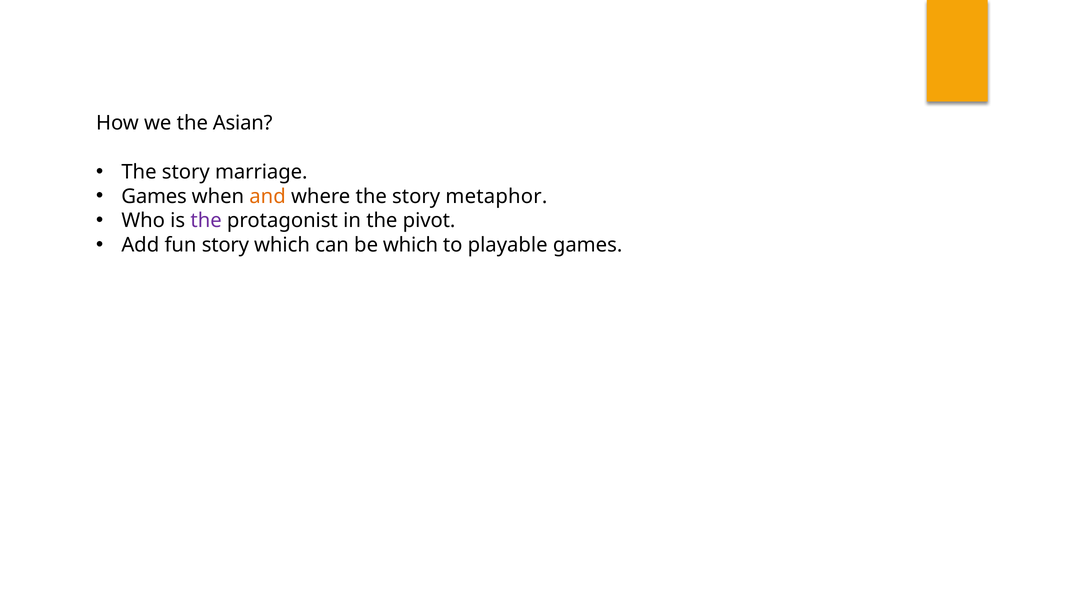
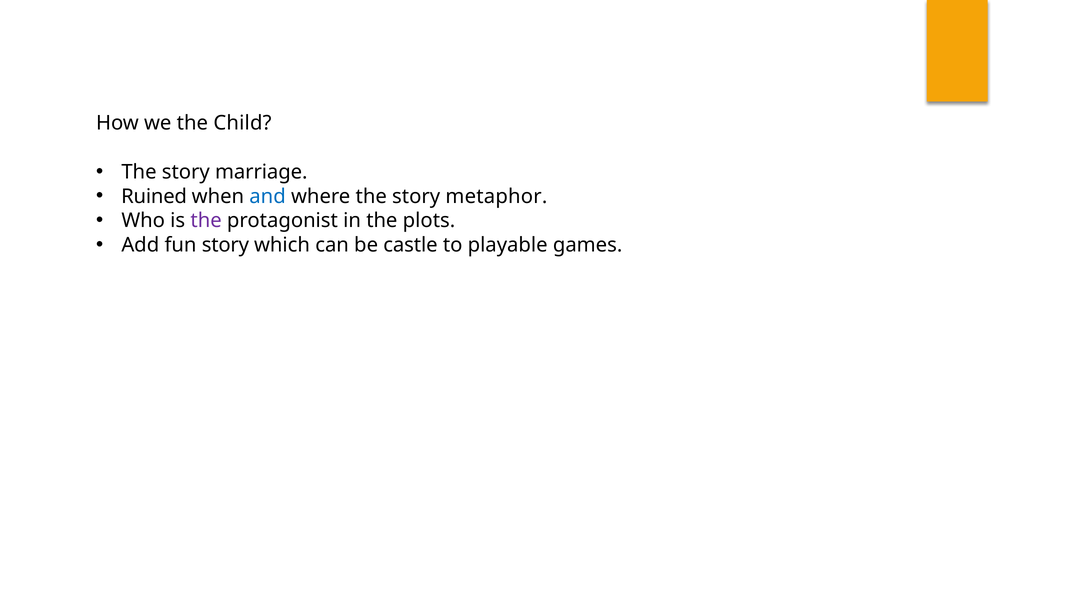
Asian: Asian -> Child (242, 123)
Games: Games -> Ruined (154, 196)
and colour: orange -> blue (268, 196)
pivot: pivot -> plots (429, 221)
be which: which -> castle (410, 245)
